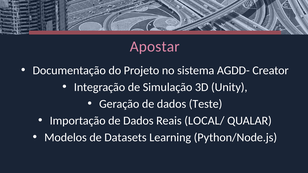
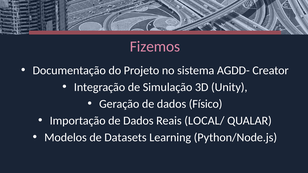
Apostar: Apostar -> Fizemos (155, 47)
Teste: Teste -> Físico (206, 104)
